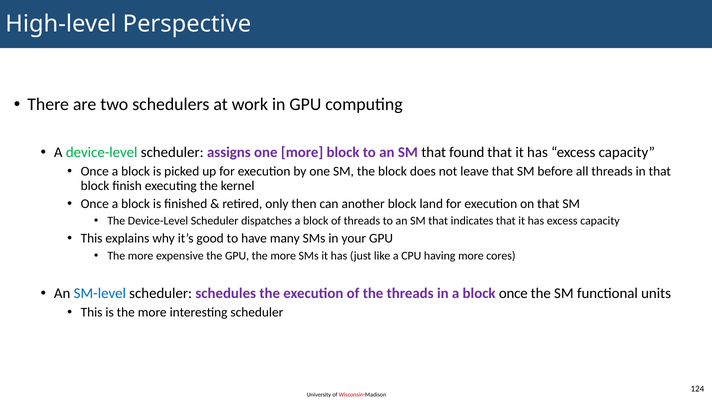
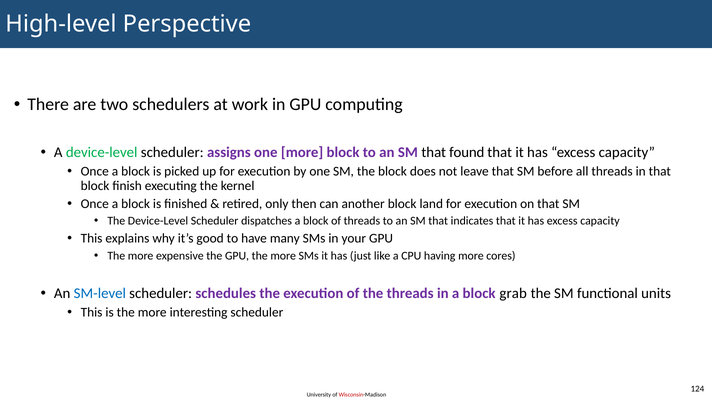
block once: once -> grab (513, 294)
